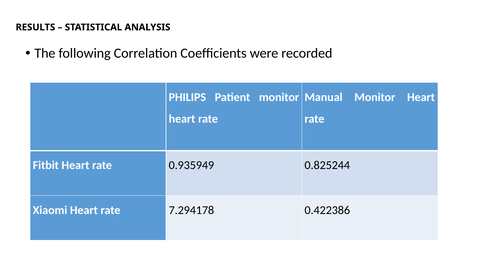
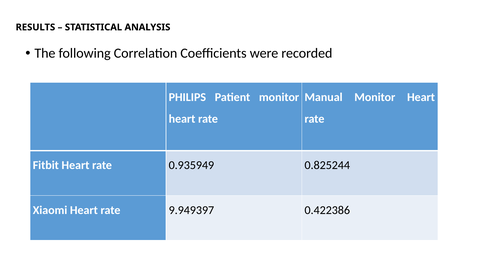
7.294178: 7.294178 -> 9.949397 (191, 211)
